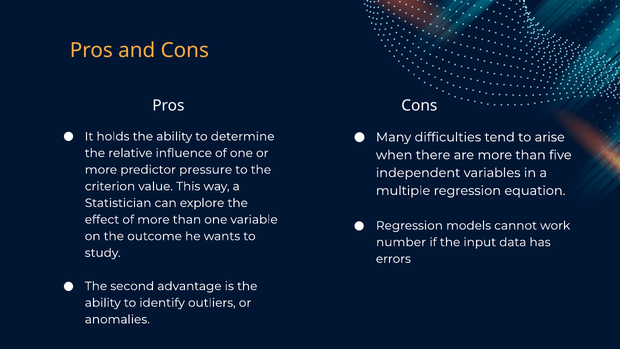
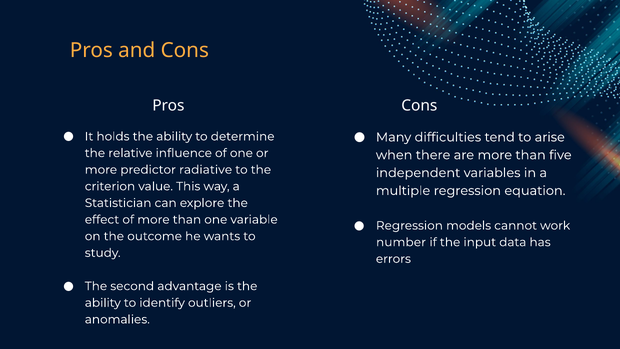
pressure: pressure -> radiative (206, 170)
